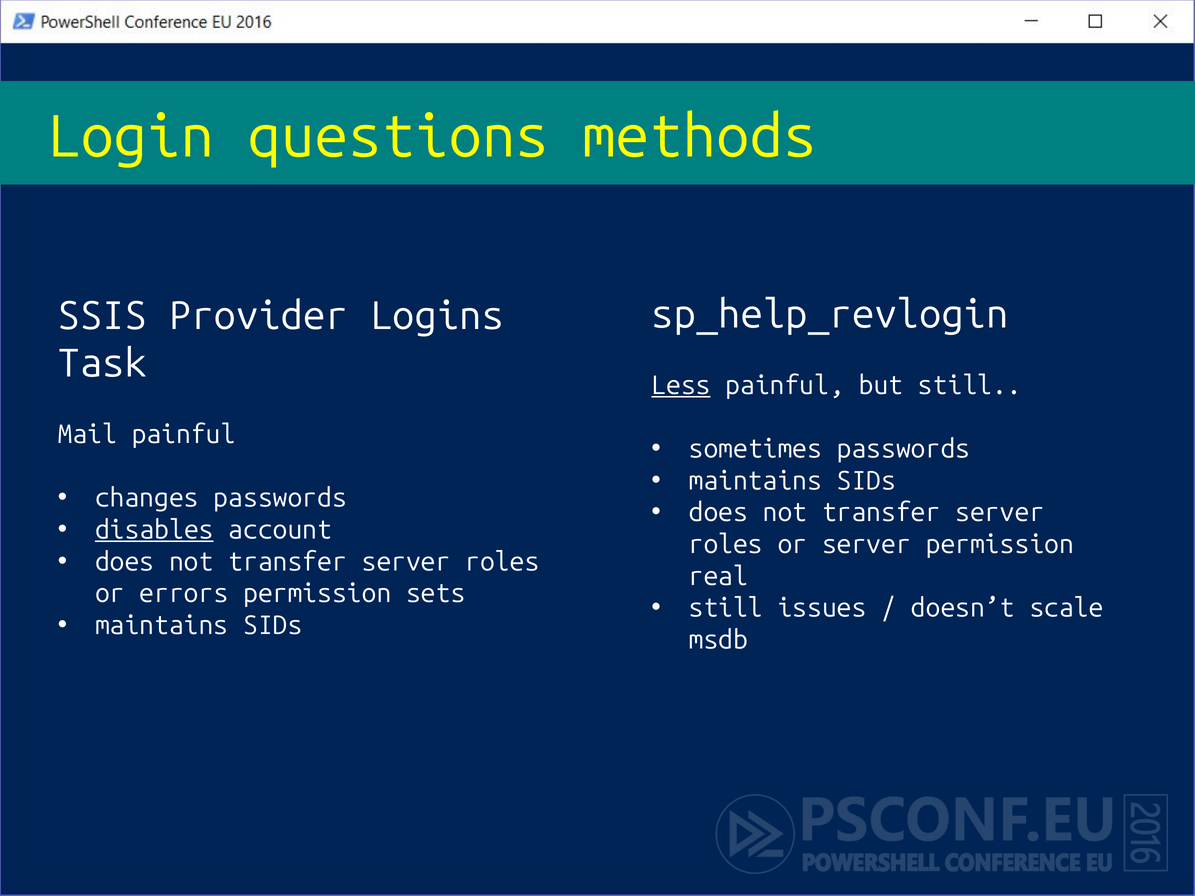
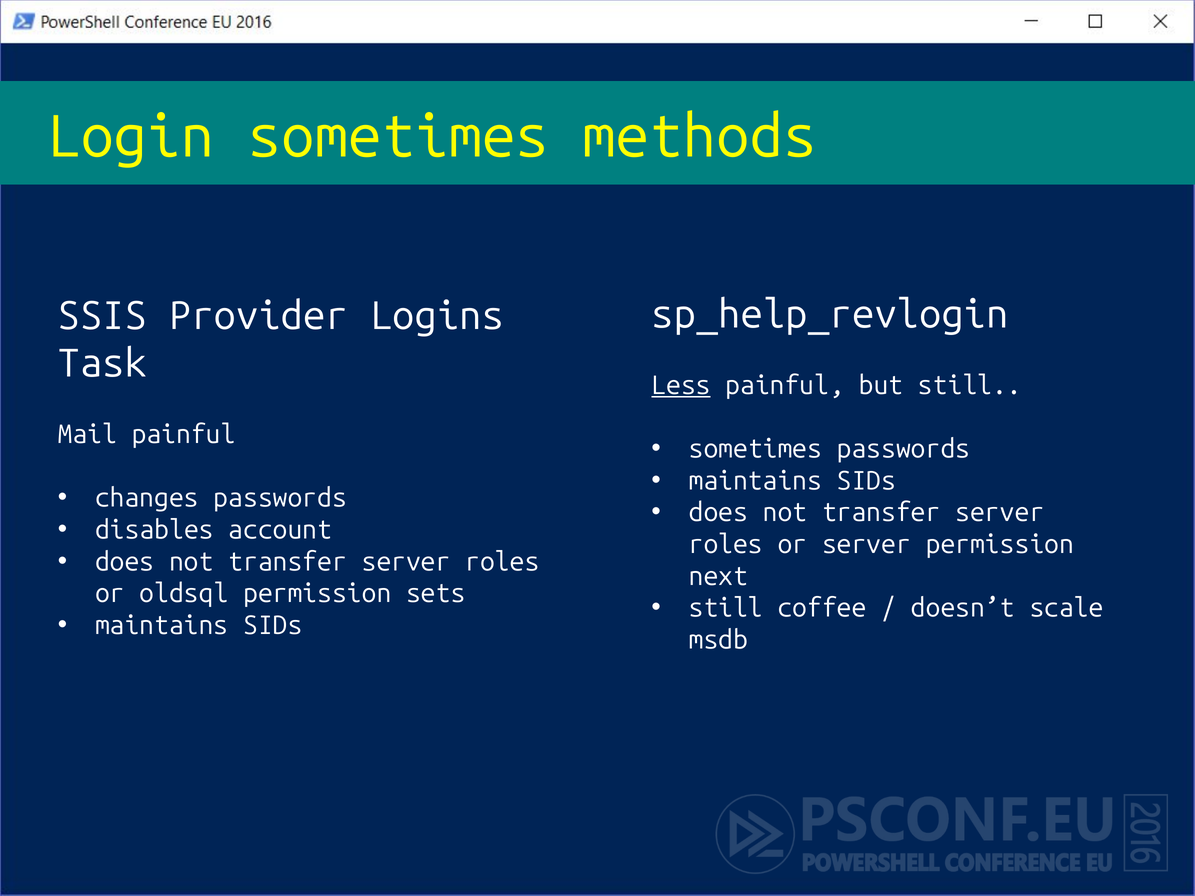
Login questions: questions -> sometimes (398, 137)
disables underline: present -> none (154, 530)
real: real -> next (718, 577)
errors: errors -> oldsql (184, 594)
issues: issues -> coffee (822, 608)
